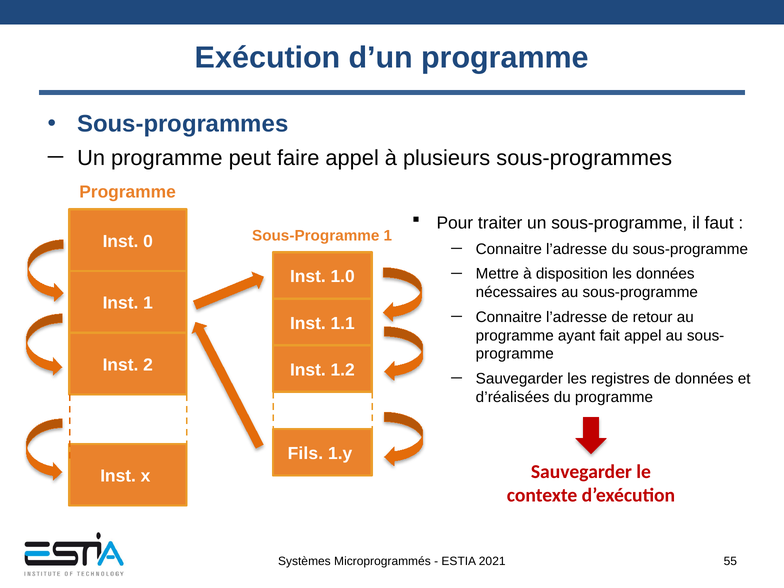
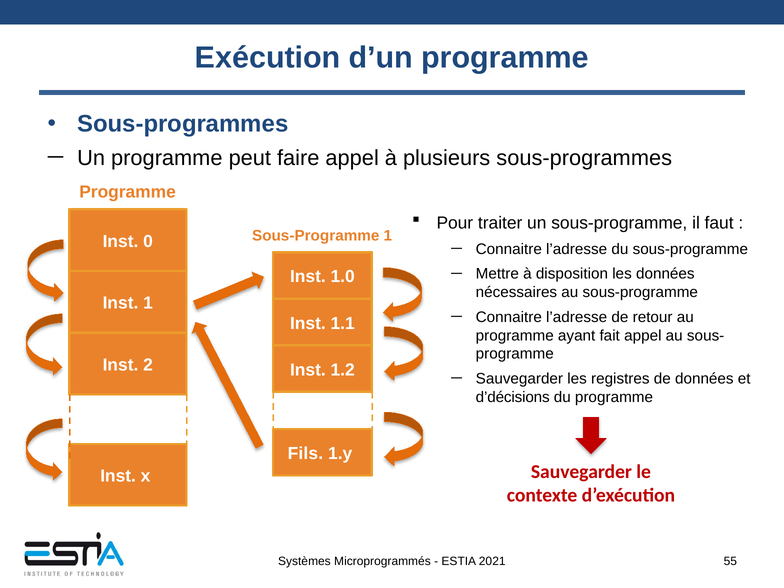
d’réalisées: d’réalisées -> d’décisions (513, 397)
